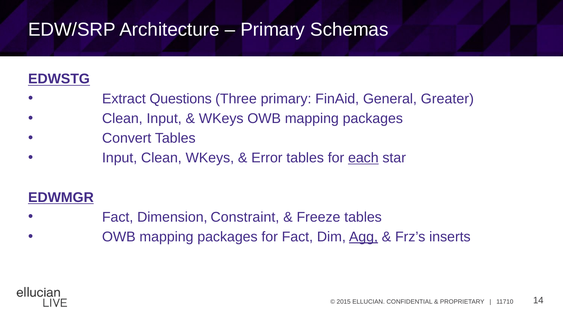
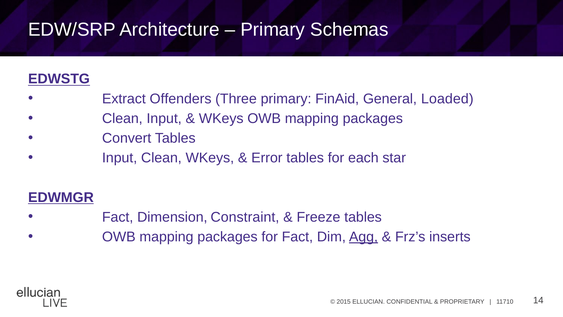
Questions: Questions -> Offenders (181, 99)
Greater: Greater -> Loaded (447, 99)
each underline: present -> none (363, 158)
